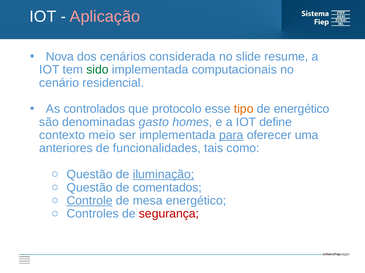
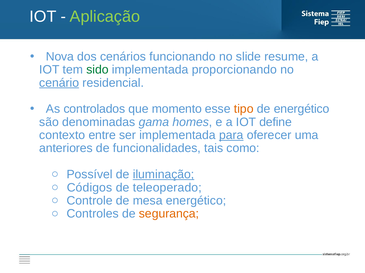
Aplicação colour: pink -> light green (105, 17)
considerada: considerada -> funcionando (183, 57)
computacionais: computacionais -> proporcionando (234, 70)
cenário underline: none -> present (59, 83)
protocolo: protocolo -> momento (177, 109)
gasto: gasto -> gama (154, 122)
meio: meio -> entre (102, 136)
Questão: Questão -> Possível (90, 175)
Questão: Questão -> Códigos (90, 188)
comentados: comentados -> teleoperado (167, 188)
Controle underline: present -> none (90, 201)
segurança colour: red -> orange (169, 214)
